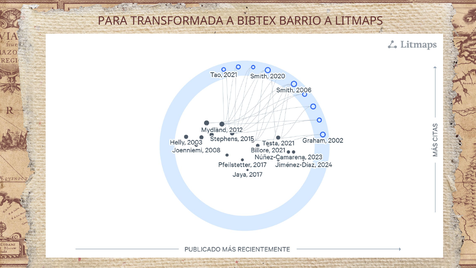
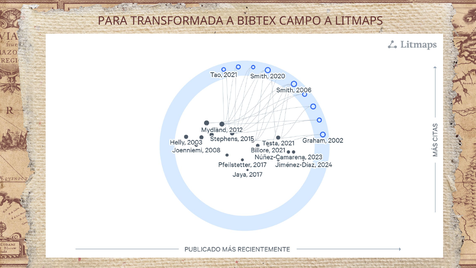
BARRIO: BARRIO -> CAMPO (300, 21)
